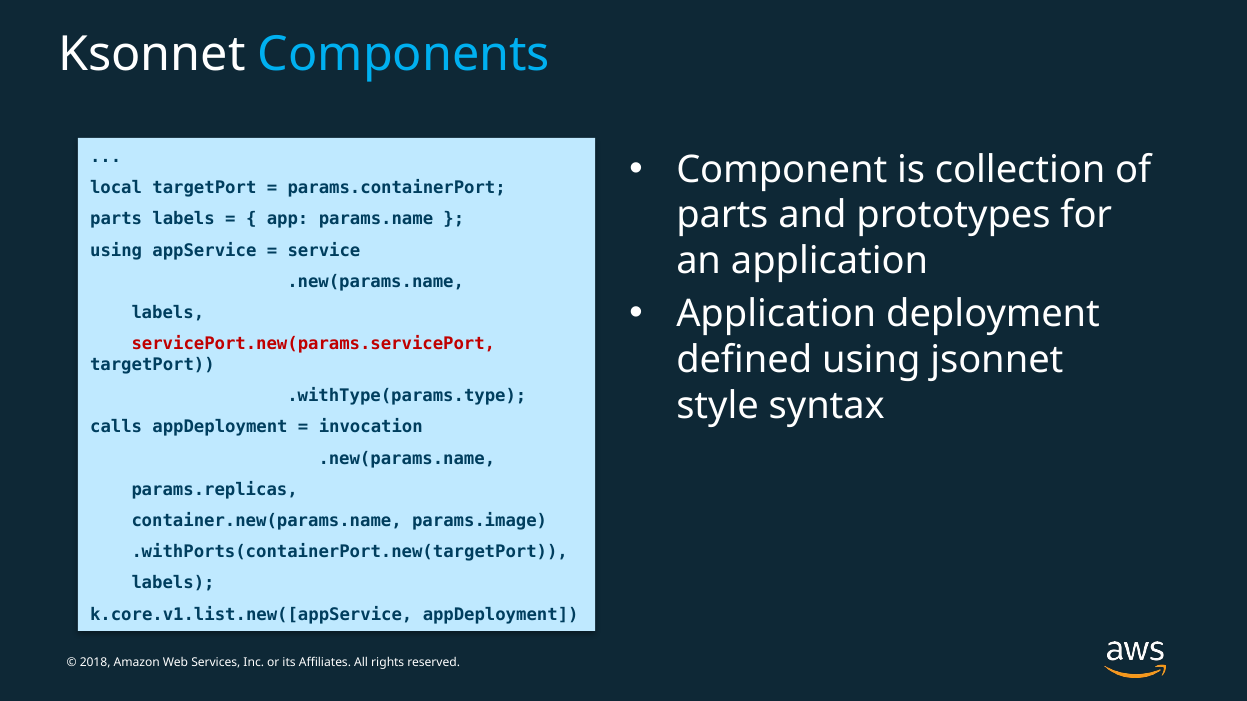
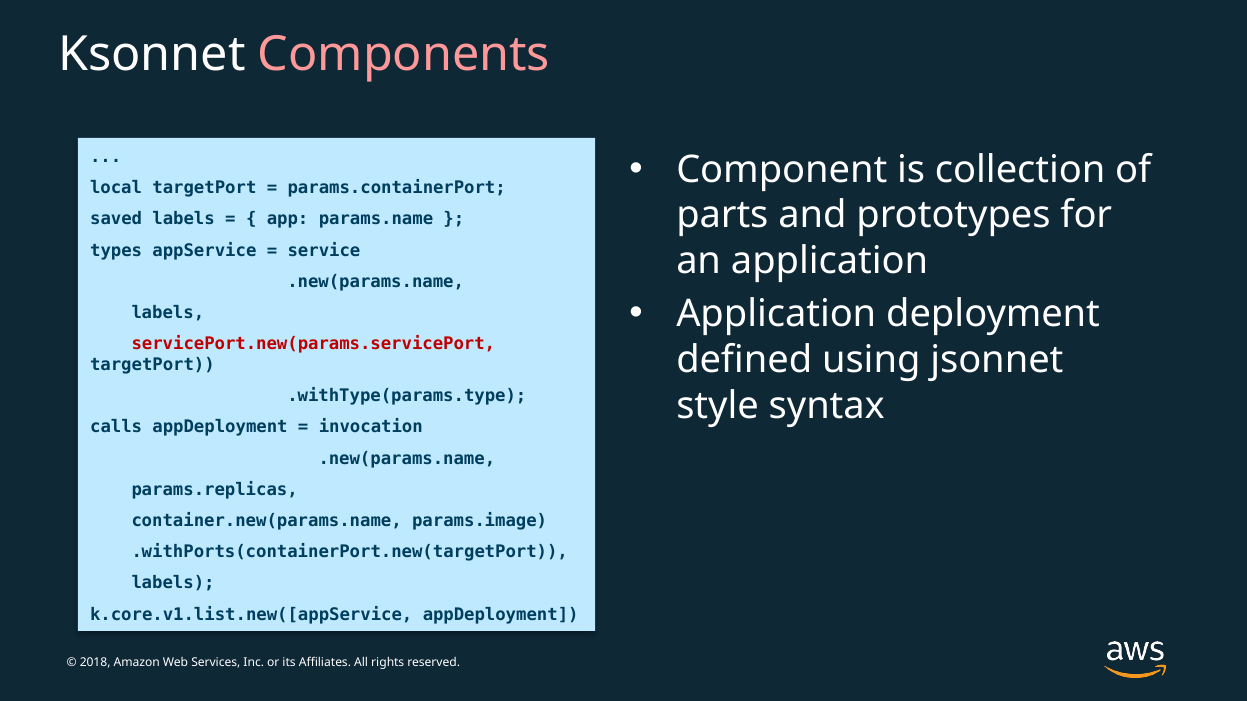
Components colour: light blue -> pink (404, 54)
parts: parts -> saved (116, 219)
using: using -> types (116, 251)
